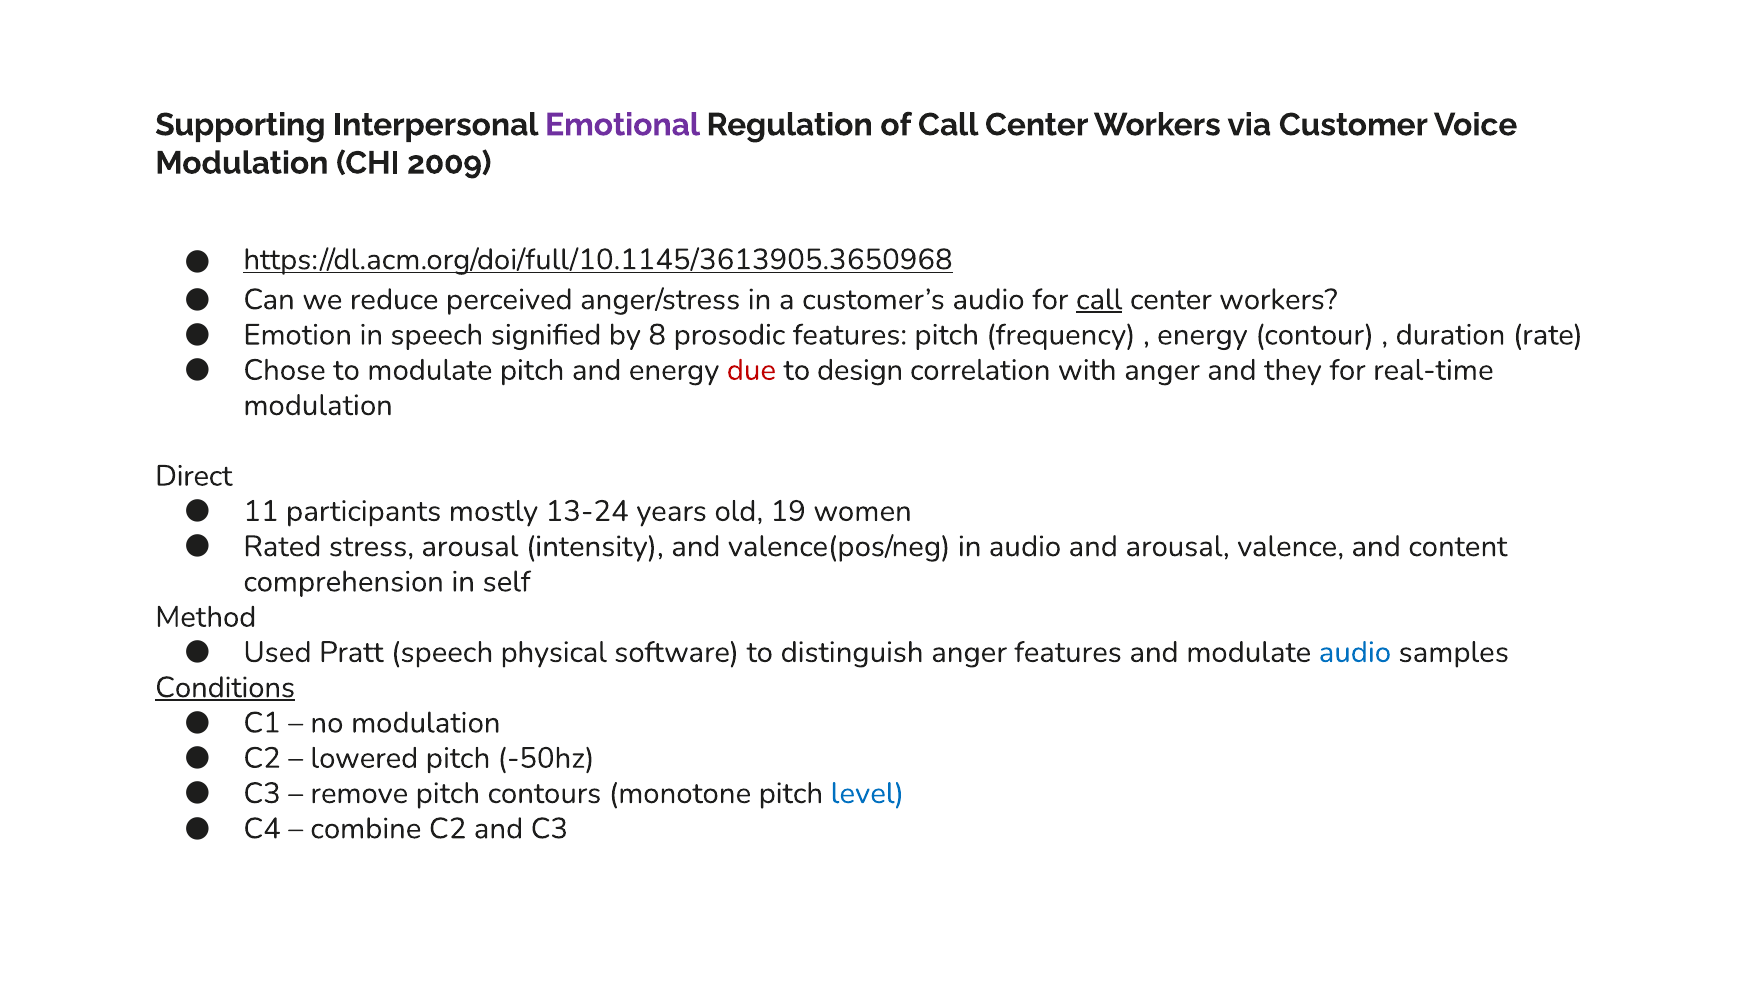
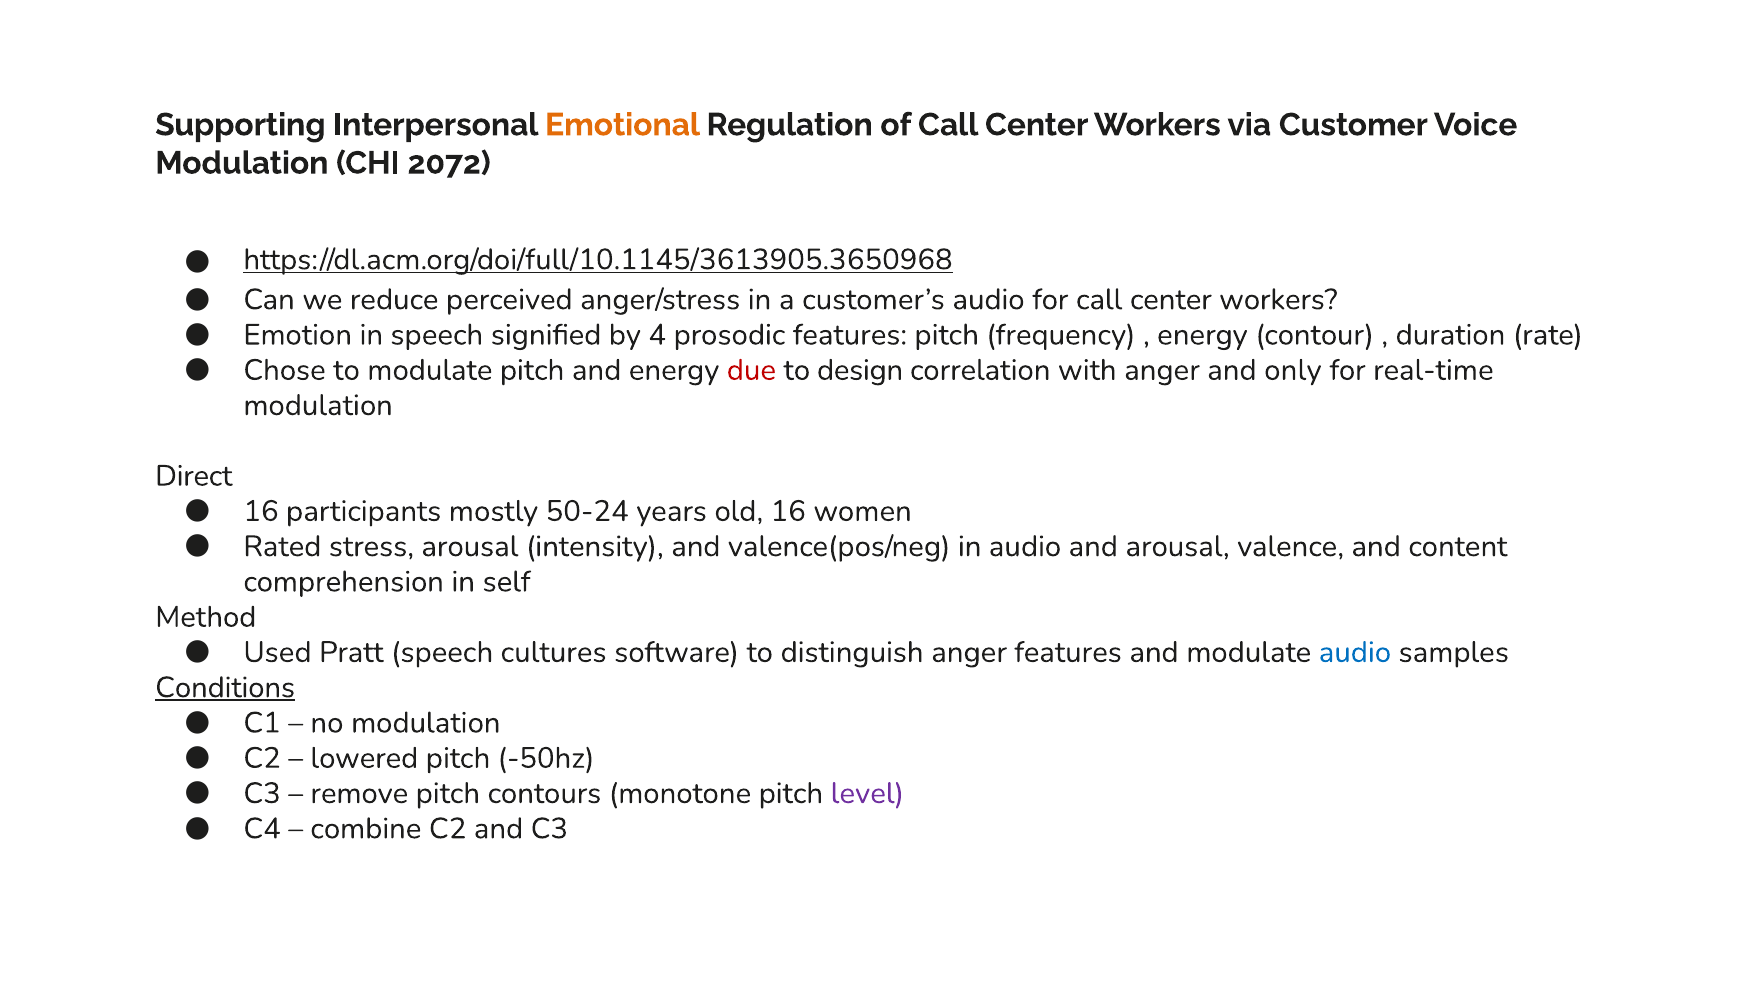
Emotional colour: purple -> orange (623, 125)
2009: 2009 -> 2072 (449, 163)
call underline: present -> none (1099, 300)
8: 8 -> 4 (657, 335)
they: they -> only (1293, 370)
11: 11 -> 16 (261, 511)
13-24: 13-24 -> 50-24 (587, 511)
old 19: 19 -> 16 (788, 511)
physical: physical -> cultures (554, 652)
level colour: blue -> purple (867, 794)
